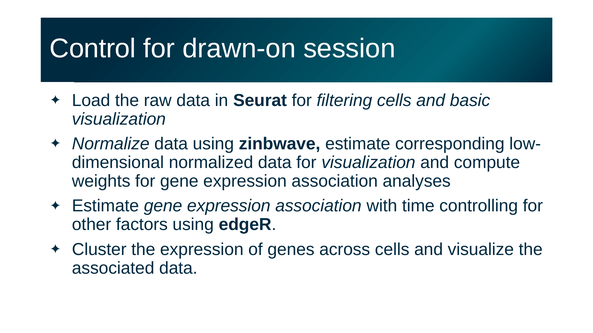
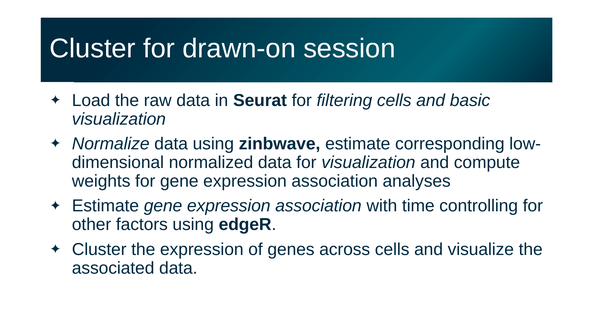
Control: Control -> Cluster (93, 49)
